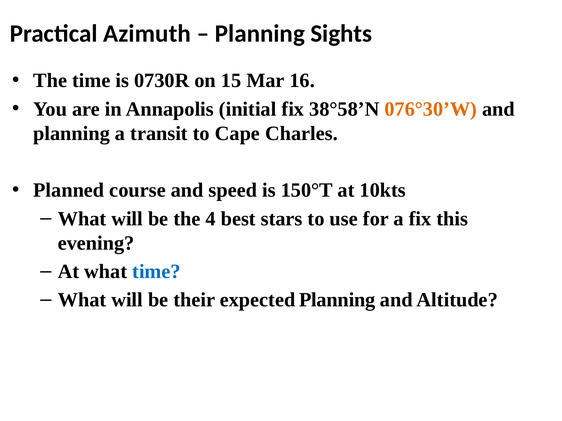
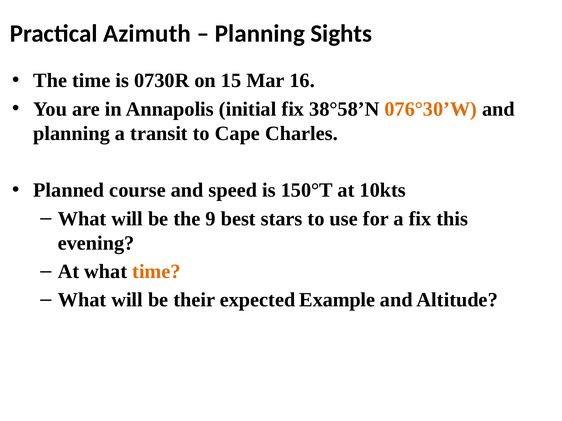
4: 4 -> 9 (211, 219)
time colour: blue -> orange (156, 272)
expected Planning: Planning -> Example (337, 300)
